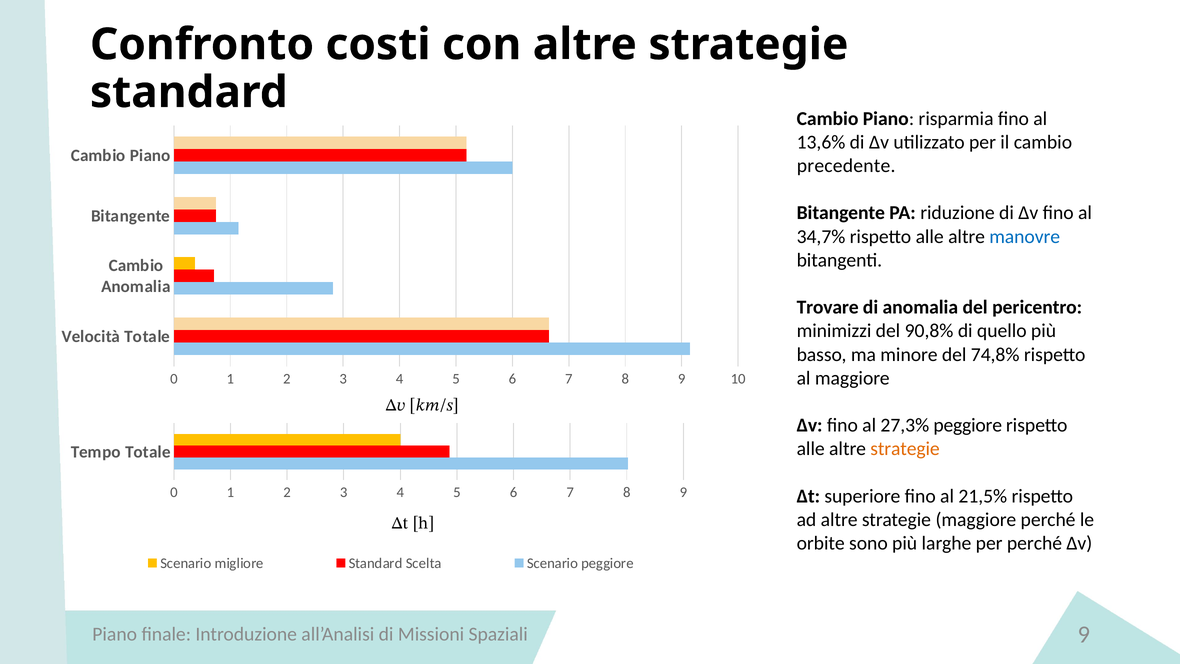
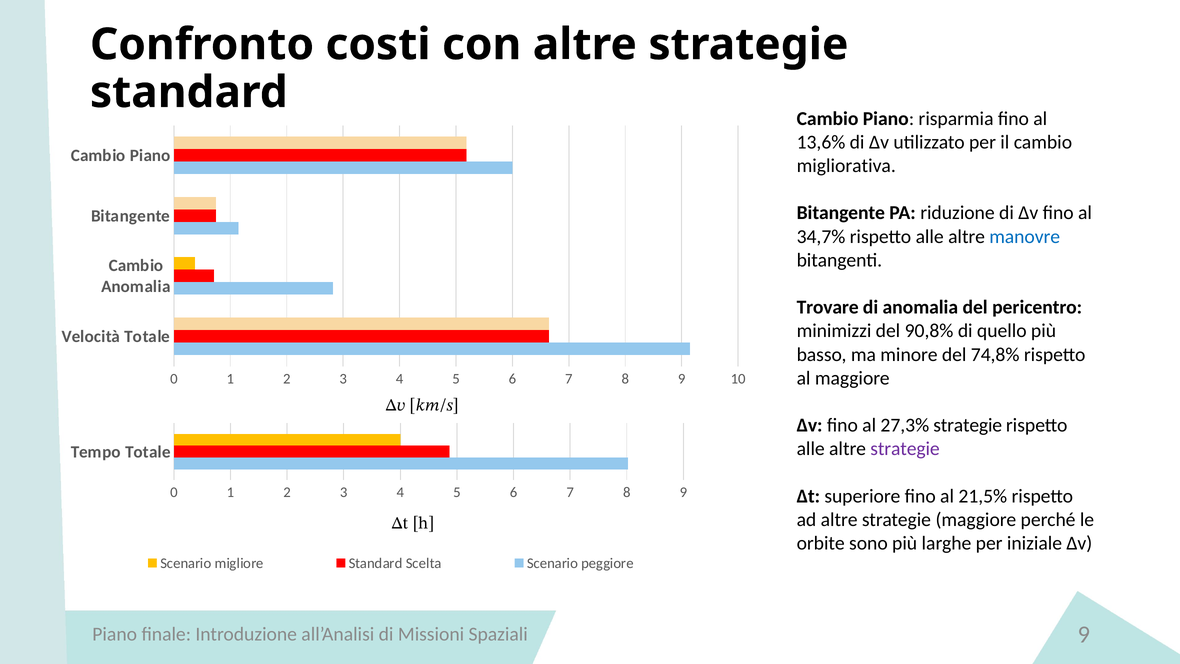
precedente: precedente -> migliorativa (846, 166)
27,3% peggiore: peggiore -> strategie (968, 425)
strategie colour: orange -> purple (905, 449)
per perché: perché -> iniziale (1035, 543)
